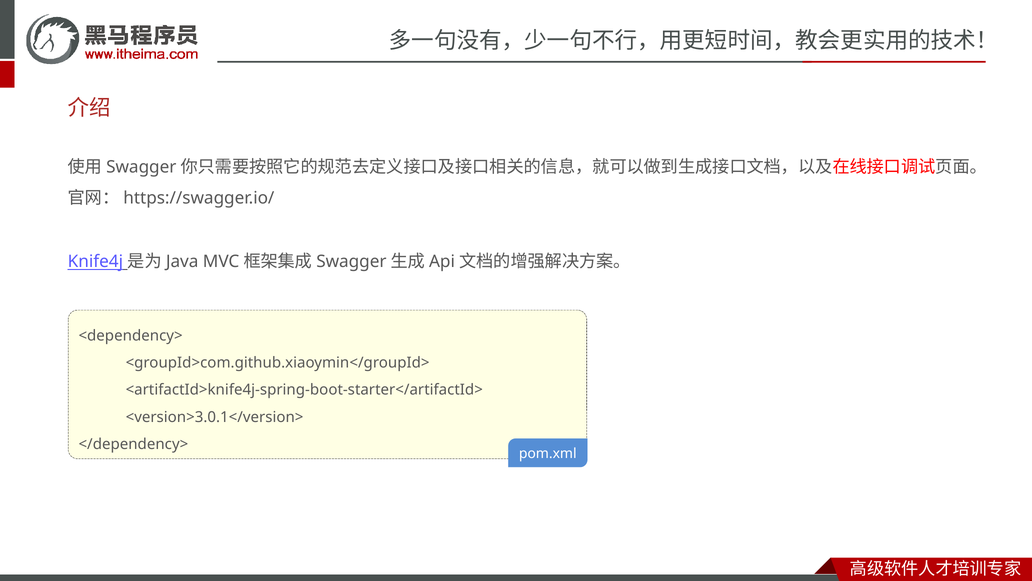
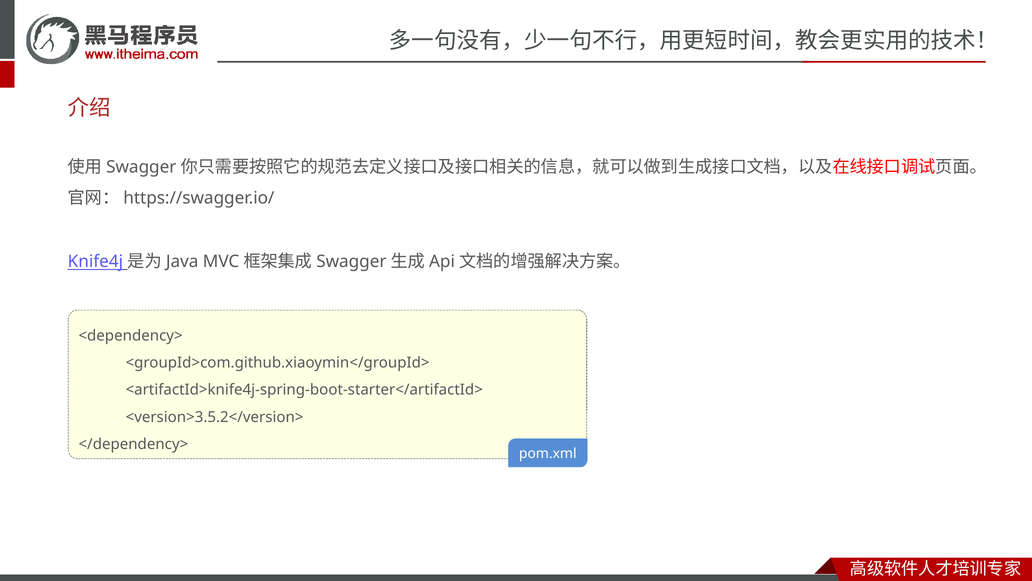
<version>3.0.1</version>: <version>3.0.1</version> -> <version>3.5.2</version> (215, 417)
